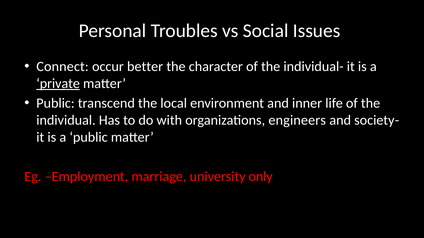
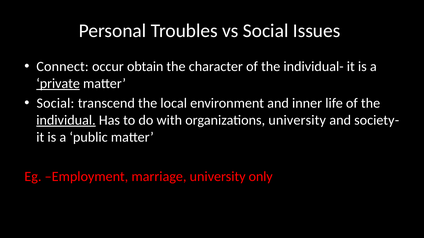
better: better -> obtain (145, 67)
Public: Public -> Social (55, 103)
individual underline: none -> present (66, 120)
organizations engineers: engineers -> university (297, 120)
